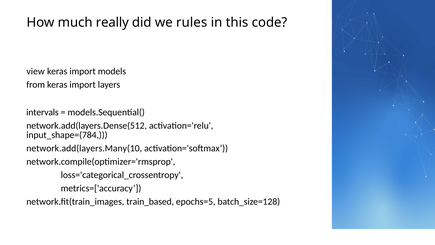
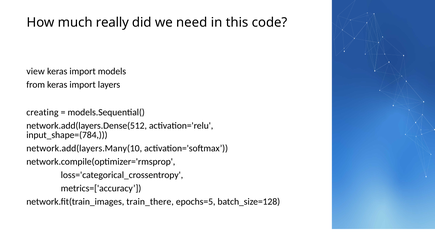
rules: rules -> need (192, 22)
intervals: intervals -> creating (42, 112)
train_based: train_based -> train_there (150, 201)
